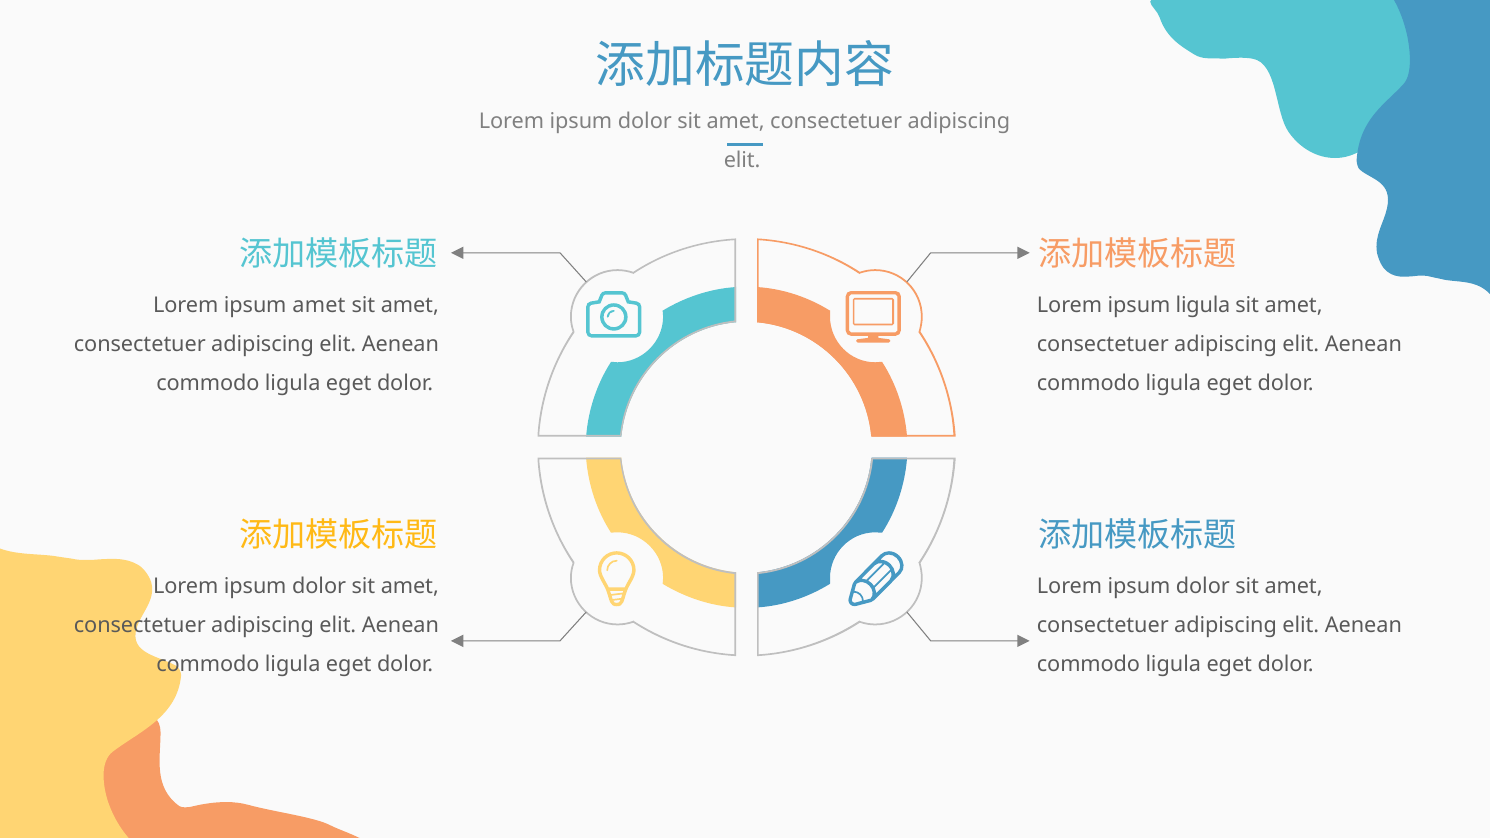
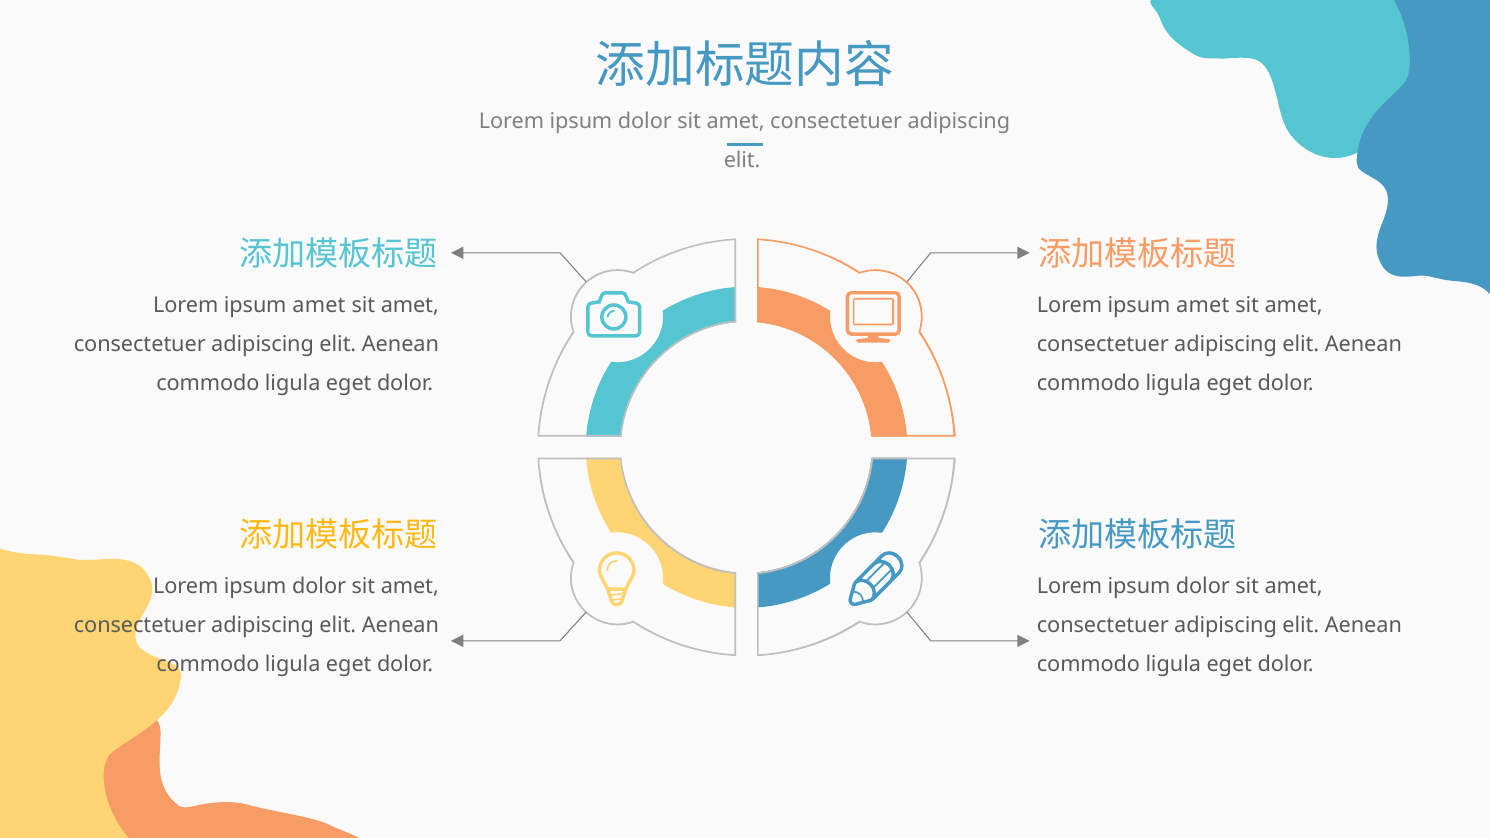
ligula: ligula -> amet (1203, 306)
